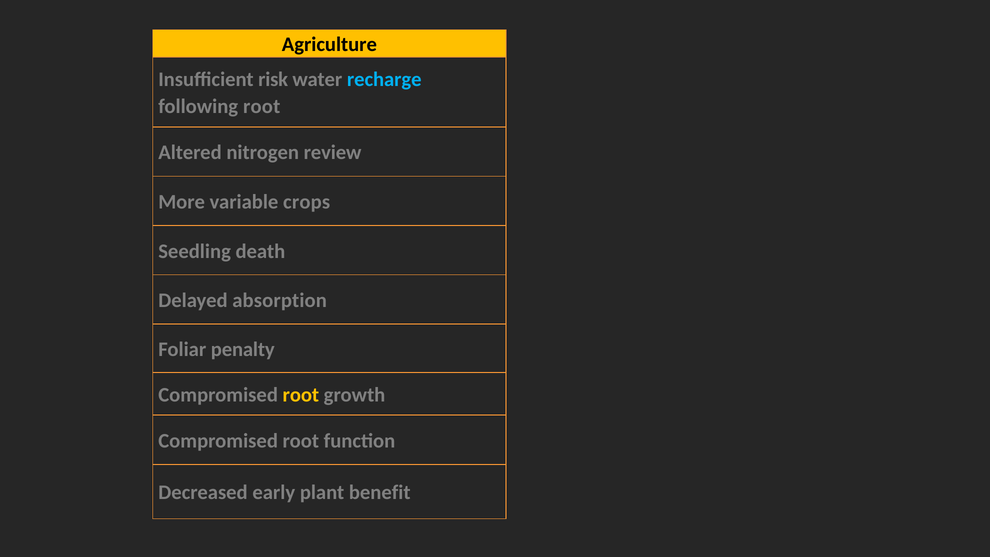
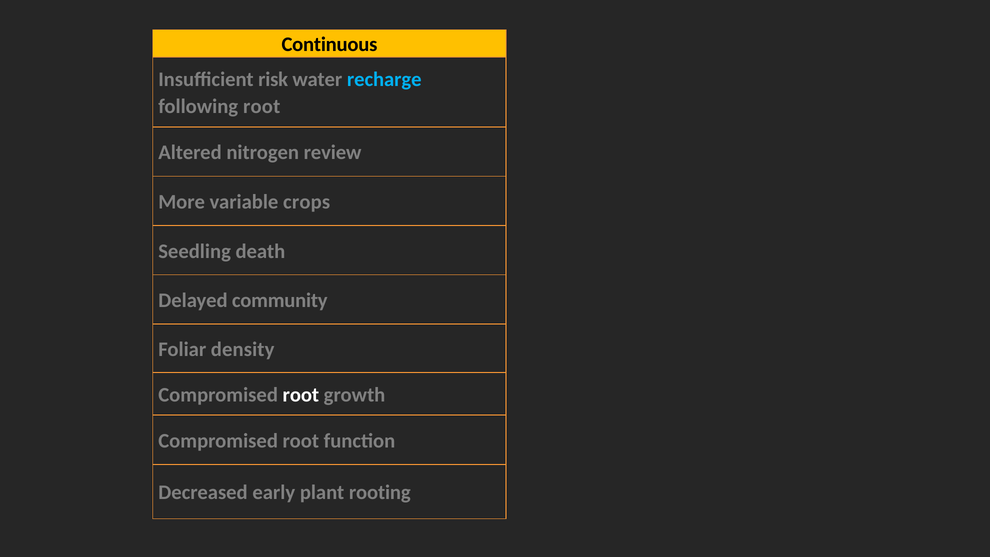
Agriculture: Agriculture -> Continuous (329, 44)
absorption: absorption -> community (280, 300)
penalty: penalty -> density (243, 349)
root colour: yellow -> white (301, 395)
benefit: benefit -> rooting (380, 493)
